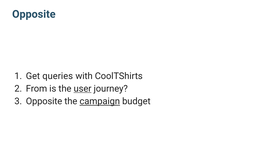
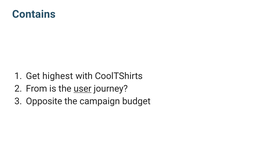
Opposite: Opposite -> Contains (34, 14)
queries: queries -> highest (58, 76)
campaign underline: present -> none (100, 101)
